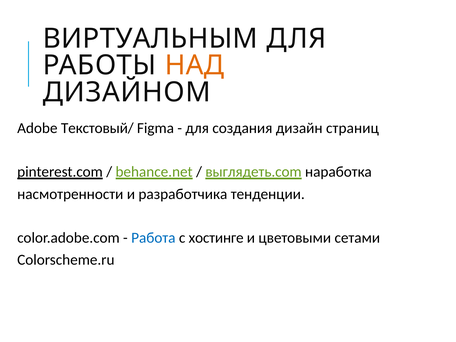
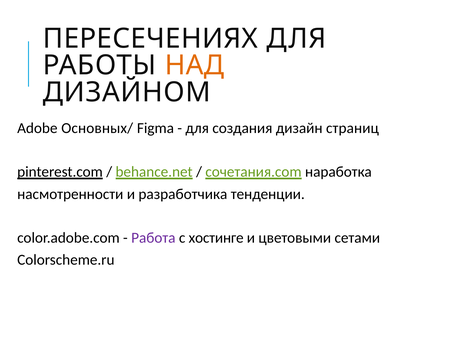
ВИРТУАЛЬНЫМ: ВИРТУАЛЬНЫМ -> ПЕРЕСЕЧЕНИЯХ (150, 39)
Текстовый/: Текстовый/ -> Основных/ (97, 128)
выглядеть.com: выглядеть.com -> сочетания.com (253, 172)
Работа colour: blue -> purple (153, 238)
